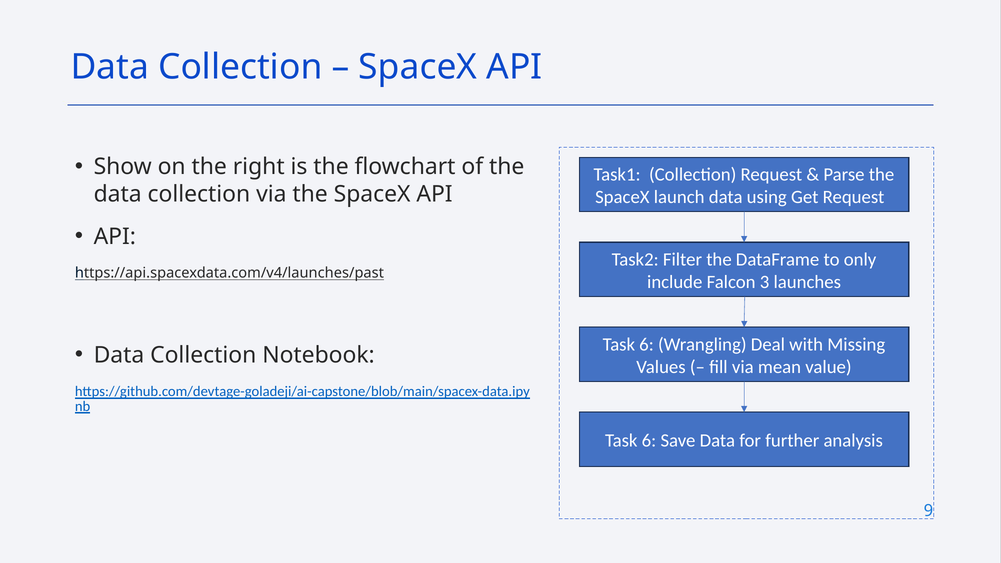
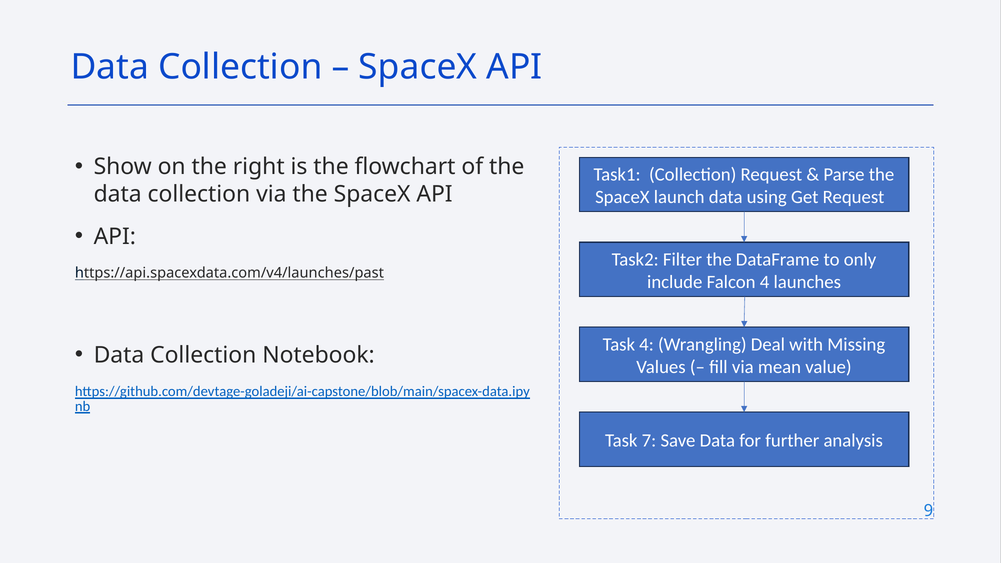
Falcon 3: 3 -> 4 (765, 282)
6: 6 -> 4 (647, 344)
6: 6 -> 7 (649, 441)
